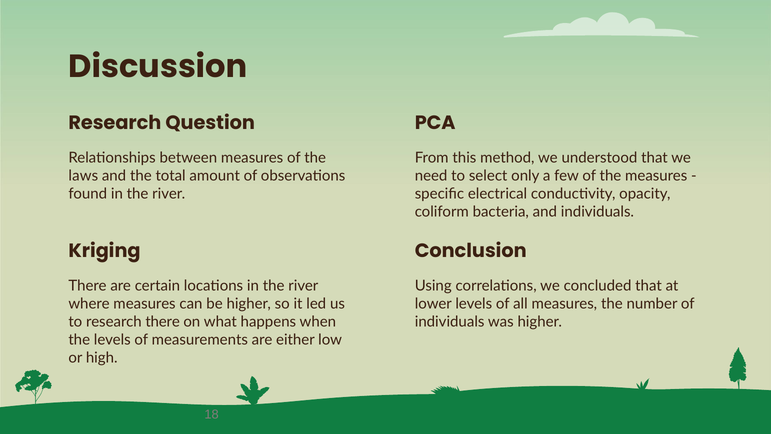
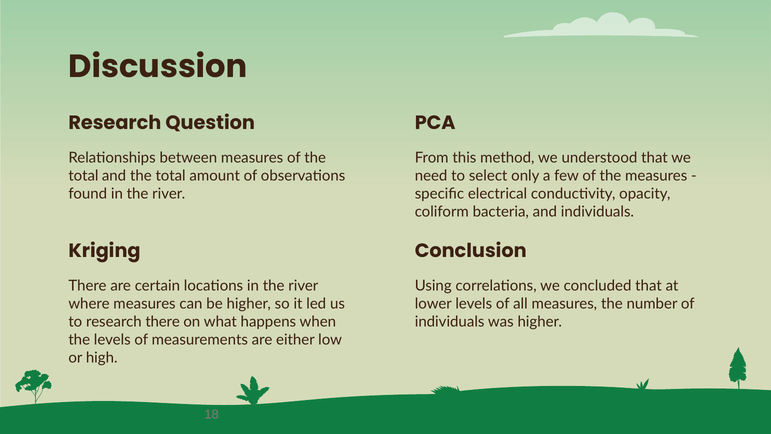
laws: laws -> total (83, 176)
